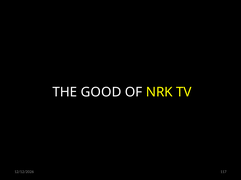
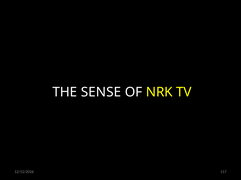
GOOD: GOOD -> SENSE (101, 92)
